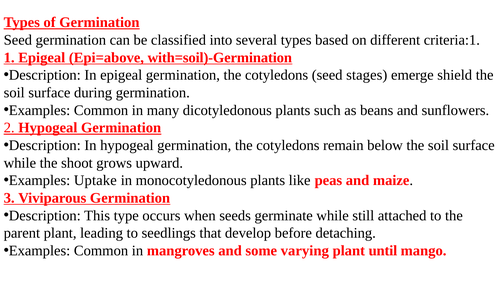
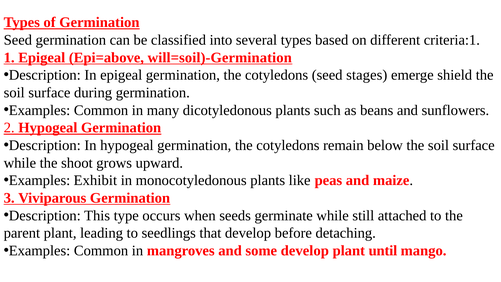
with=soil)-Germination: with=soil)-Germination -> will=soil)-Germination (220, 58)
Uptake: Uptake -> Exhibit (95, 180)
some varying: varying -> develop (305, 250)
